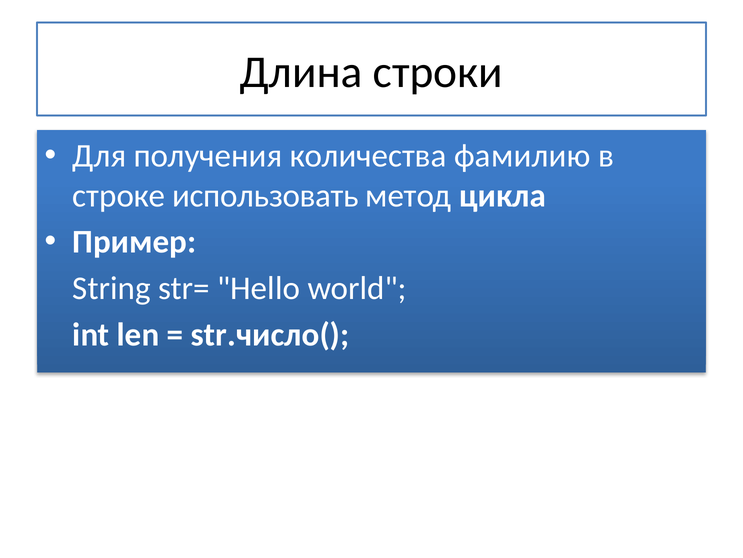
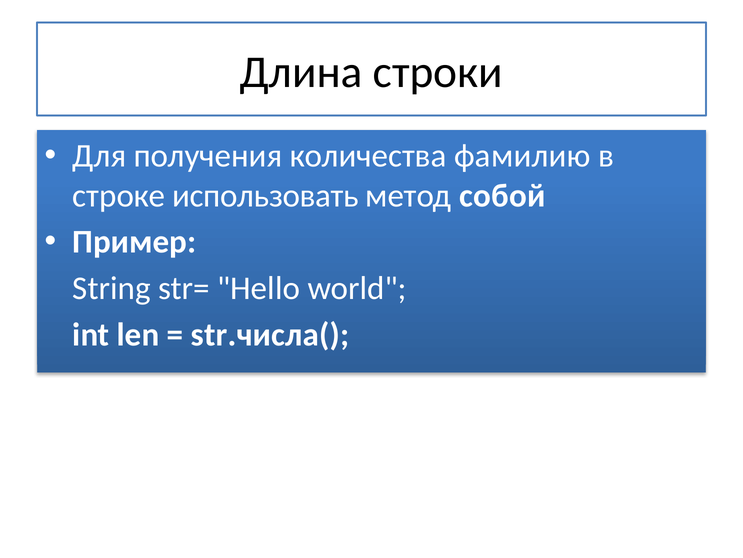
цикла: цикла -> собой (502, 196)
str.число(: str.число( -> str.числа( (270, 334)
